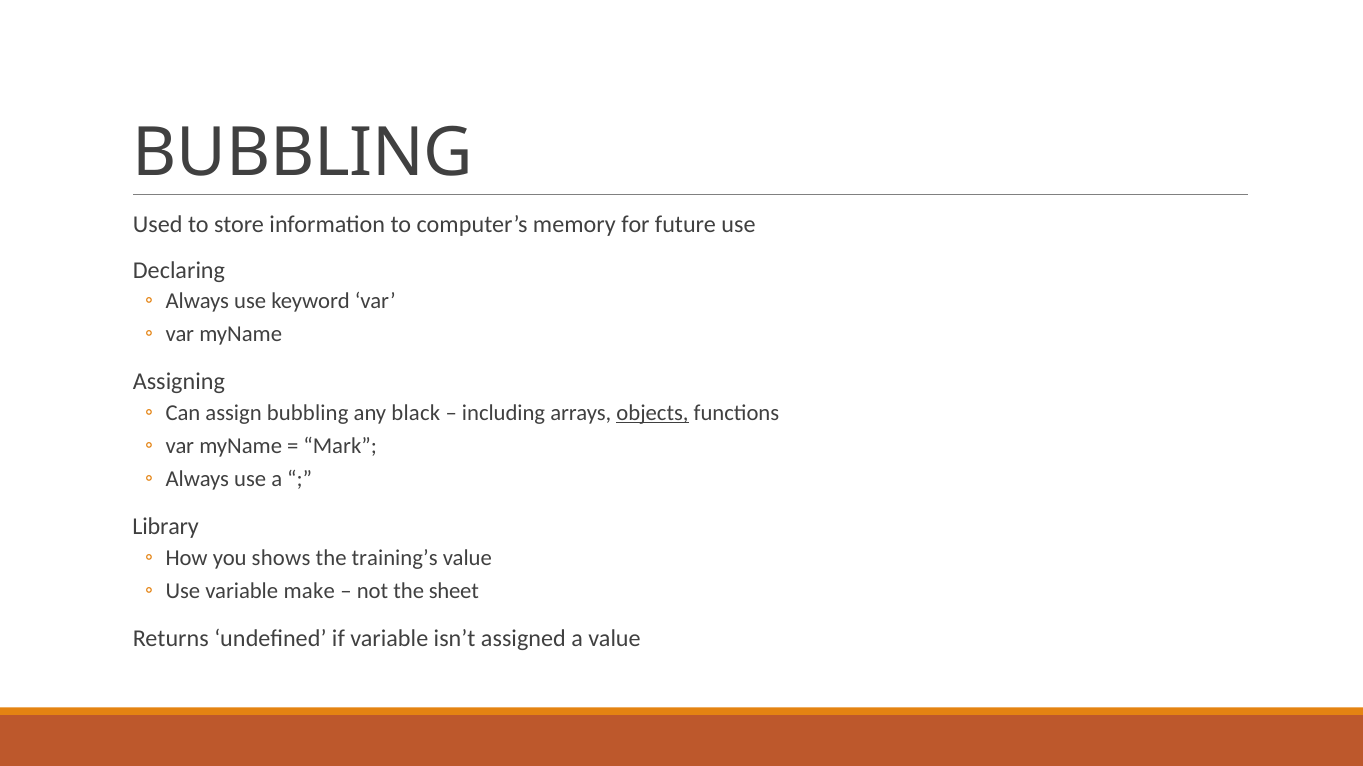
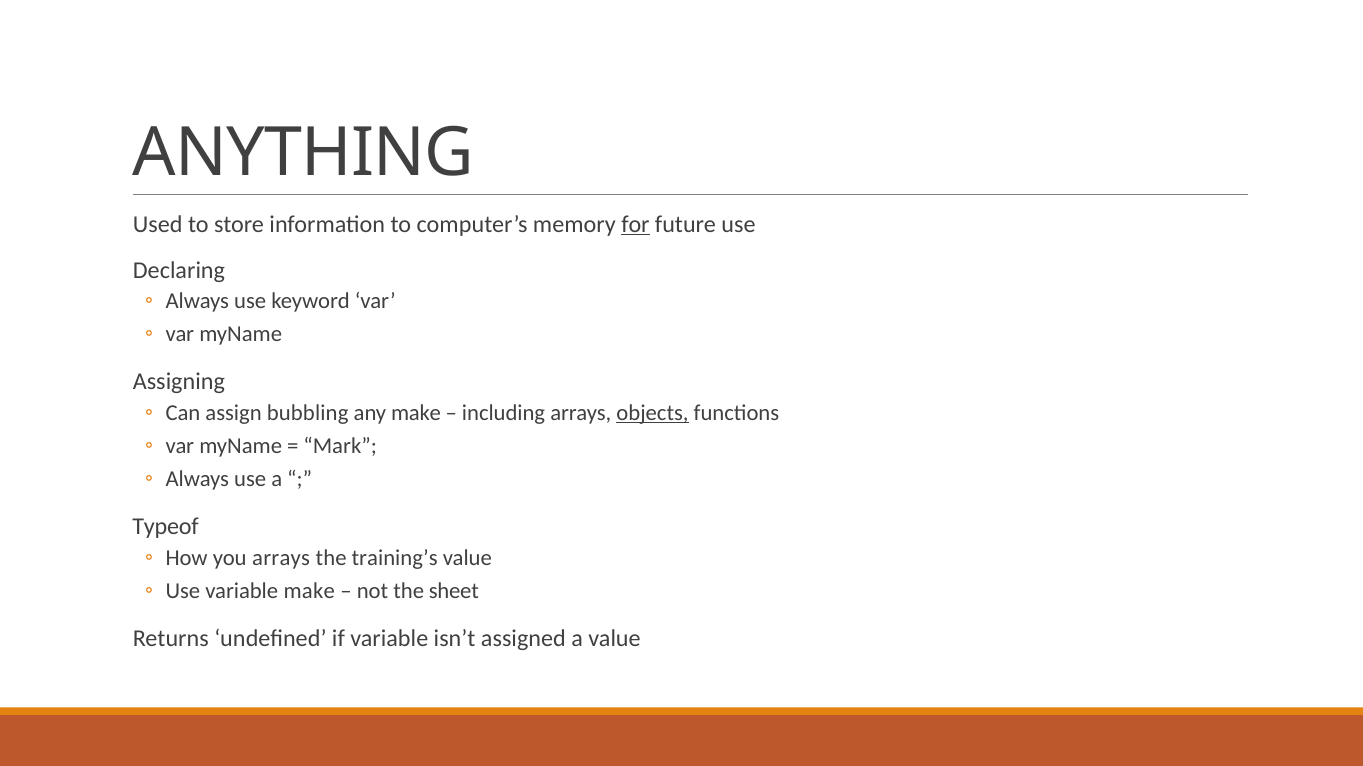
BUBBLING: BUBBLING -> ANYTHING (303, 153)
for underline: none -> present (635, 224)
any black: black -> make (416, 413)
Library: Library -> Typeof (166, 527)
you shows: shows -> arrays (281, 558)
